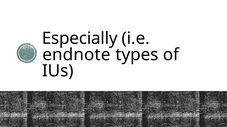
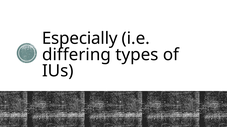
endnote: endnote -> differing (77, 55)
